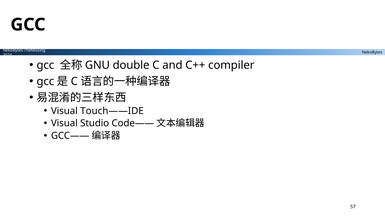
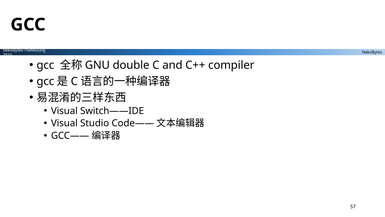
Touch——IDE: Touch——IDE -> Switch——IDE (112, 111)
